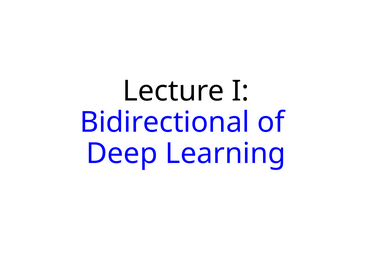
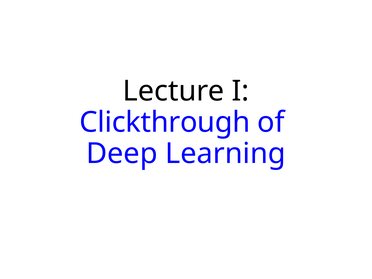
Bidirectional: Bidirectional -> Clickthrough (165, 122)
